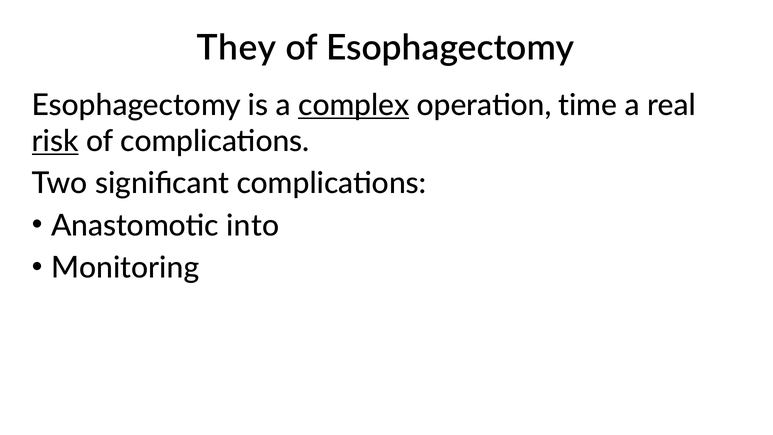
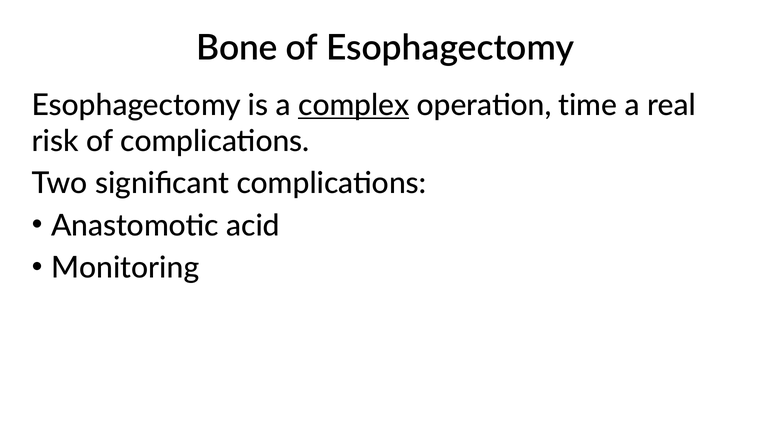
They: They -> Bone (237, 48)
risk underline: present -> none (55, 141)
into: into -> acid (253, 226)
